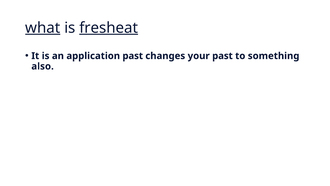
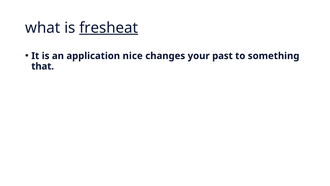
what underline: present -> none (43, 28)
application past: past -> nice (133, 56)
also: also -> that (43, 66)
